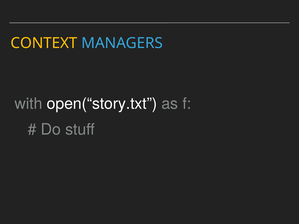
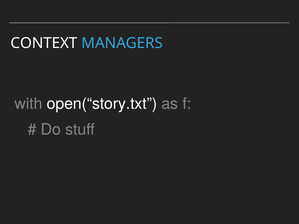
CONTEXT colour: yellow -> white (44, 43)
